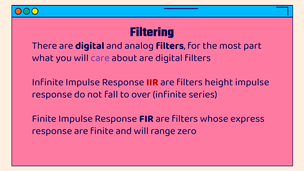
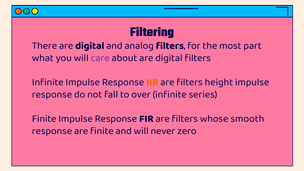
IIR colour: red -> orange (152, 82)
express: express -> smooth (247, 119)
range: range -> never (163, 131)
